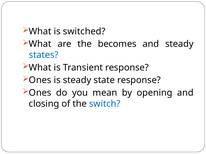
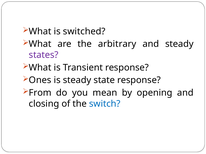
becomes: becomes -> arbitrary (117, 44)
states colour: blue -> purple (44, 55)
Ones: Ones -> From (40, 93)
